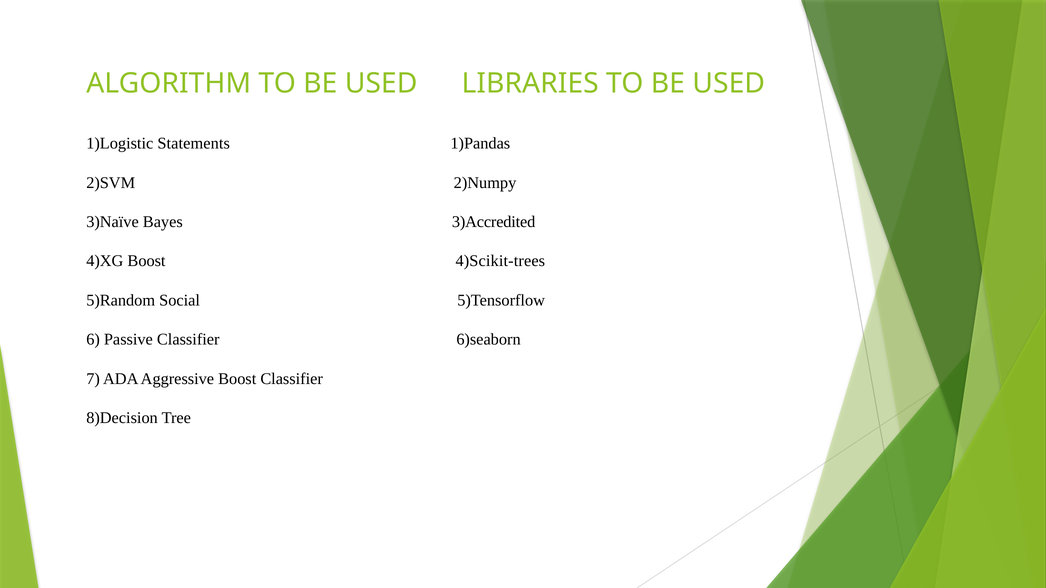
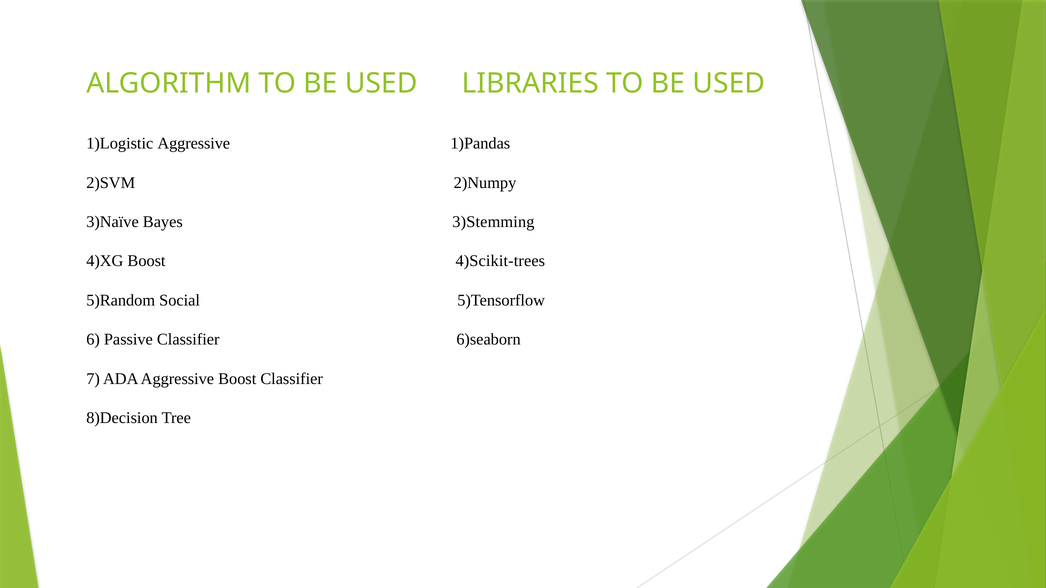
1)Logistic Statements: Statements -> Aggressive (194, 144)
3)Accredited: 3)Accredited -> 3)Stemming (493, 222)
